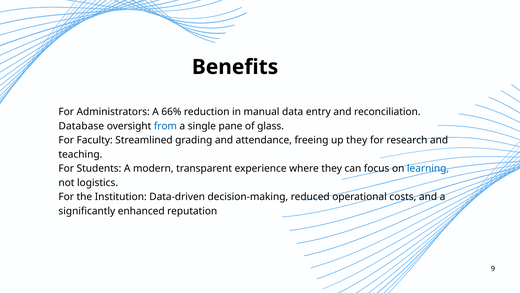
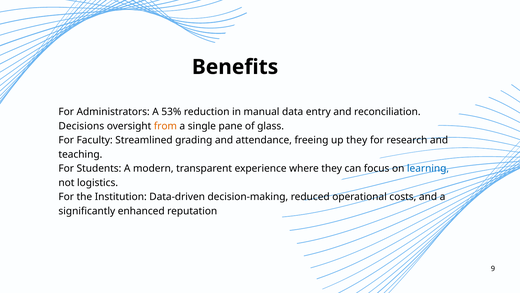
66%: 66% -> 53% (171, 112)
Database: Database -> Decisions (81, 126)
from colour: blue -> orange (165, 126)
